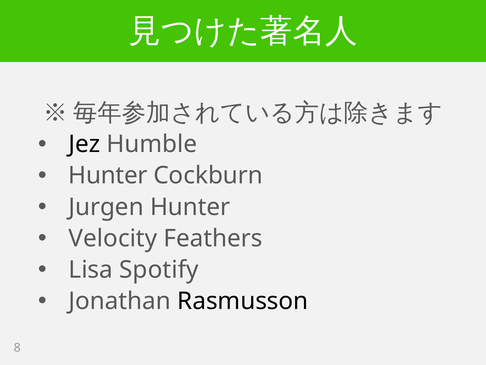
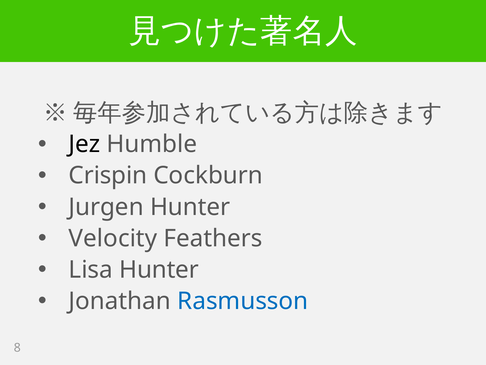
Hunter: Hunter -> Crispin (108, 175)
Lisa Spotify: Spotify -> Hunter (159, 269)
Rasmusson colour: black -> blue (243, 301)
